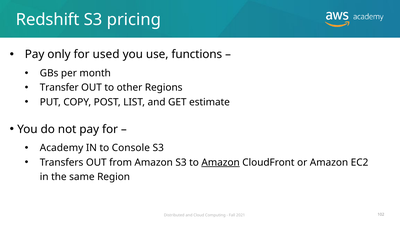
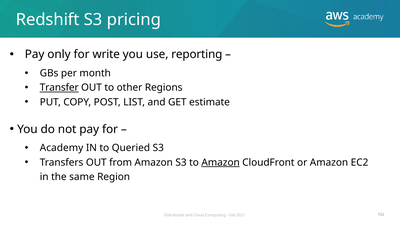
used: used -> write (106, 54)
functions: functions -> reporting (197, 54)
Transfer underline: none -> present (59, 88)
Console: Console -> Queried (131, 148)
